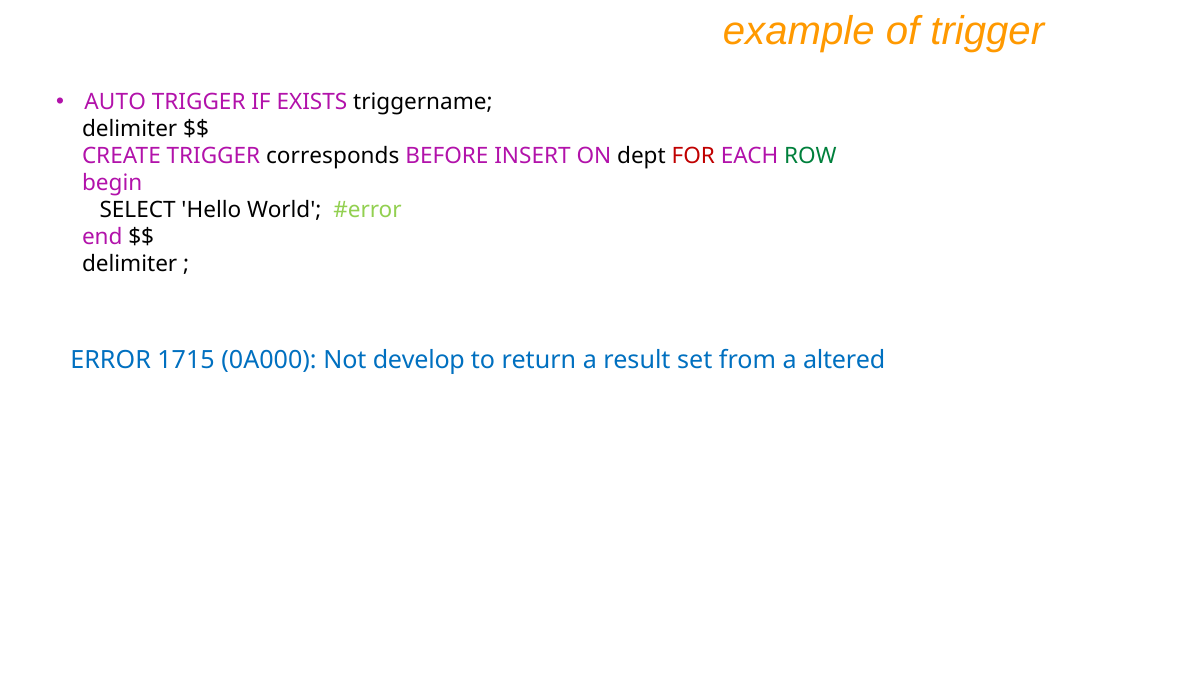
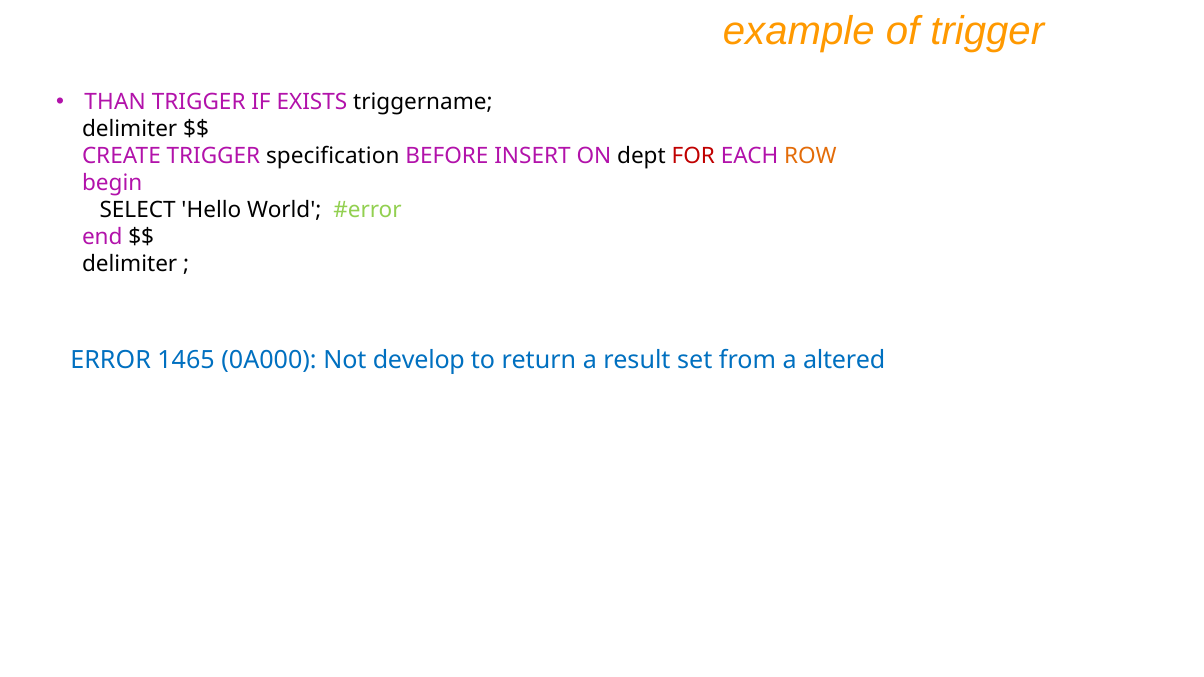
AUTO: AUTO -> THAN (115, 102)
corresponds: corresponds -> specification (333, 156)
ROW colour: green -> orange (810, 156)
1715: 1715 -> 1465 (186, 360)
